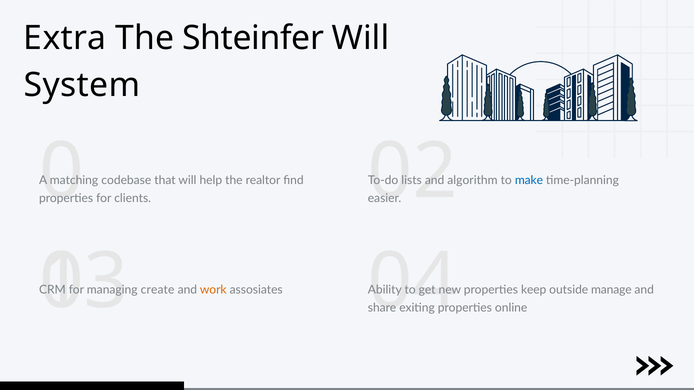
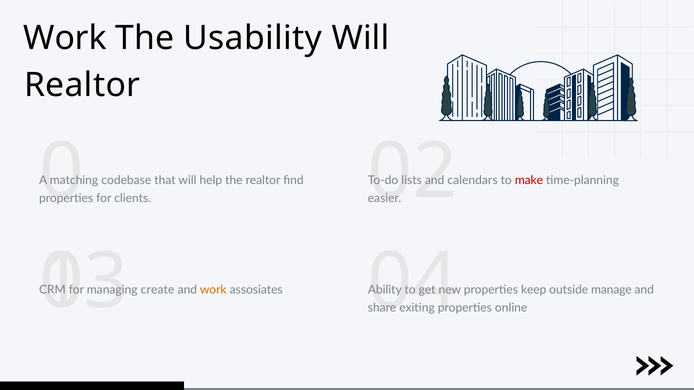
Extra: Extra -> Work (65, 38)
Shteinfer: Shteinfer -> Usability (253, 38)
System: System -> Realtor (82, 85)
algorithm: algorithm -> calendars (472, 180)
make colour: blue -> red (529, 180)
